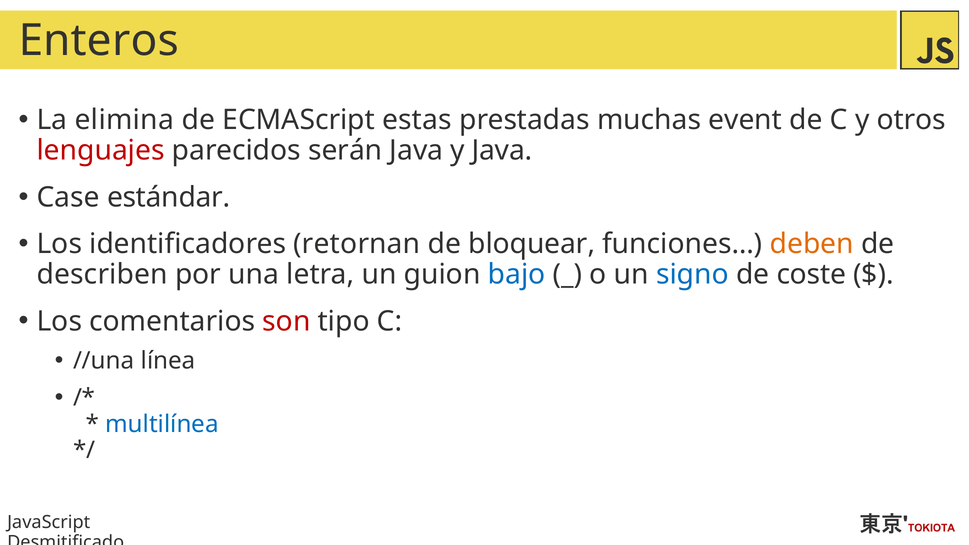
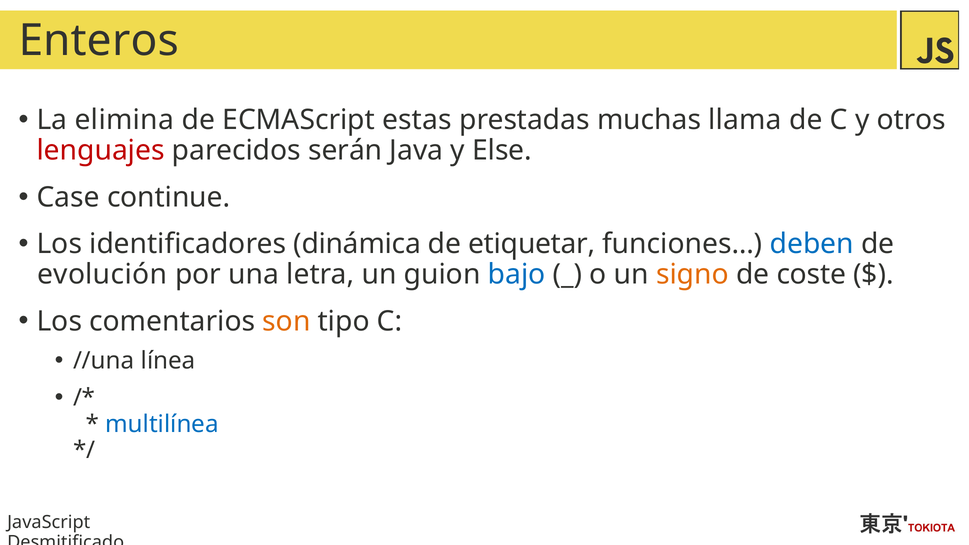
event: event -> llama (745, 120)
y Java: Java -> Else (502, 151)
estándar: estándar -> continue (169, 197)
retornan: retornan -> dinámica (357, 244)
bloquear: bloquear -> etiquetar (532, 244)
deben colour: orange -> blue (812, 244)
describen: describen -> evolución (102, 275)
signo colour: blue -> orange (692, 275)
son colour: red -> orange (287, 321)
